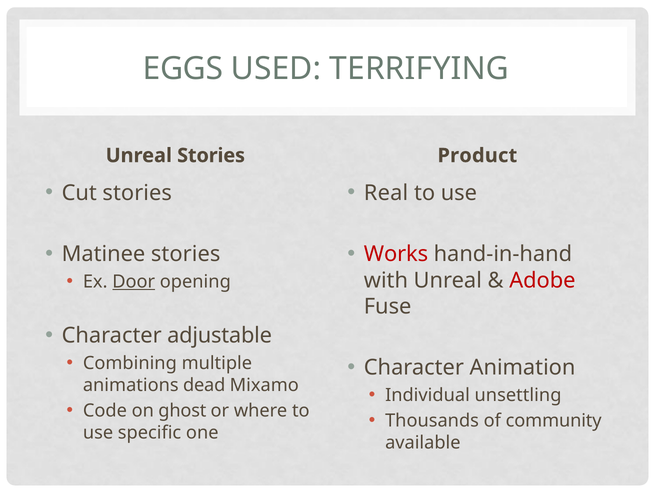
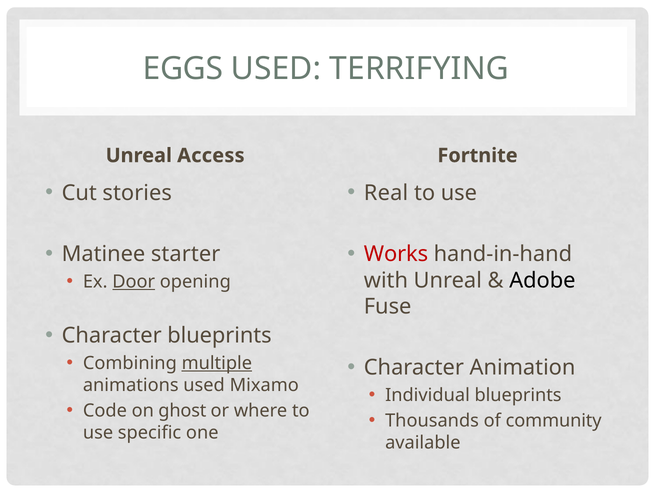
Unreal Stories: Stories -> Access (211, 155)
Product: Product -> Fortnite (478, 155)
Matinee stories: stories -> starter (186, 254)
Adobe colour: red -> black (542, 280)
Character adjustable: adjustable -> blueprints (219, 335)
multiple underline: none -> present (217, 363)
animations dead: dead -> used (204, 385)
Individual unsettling: unsettling -> blueprints (518, 395)
